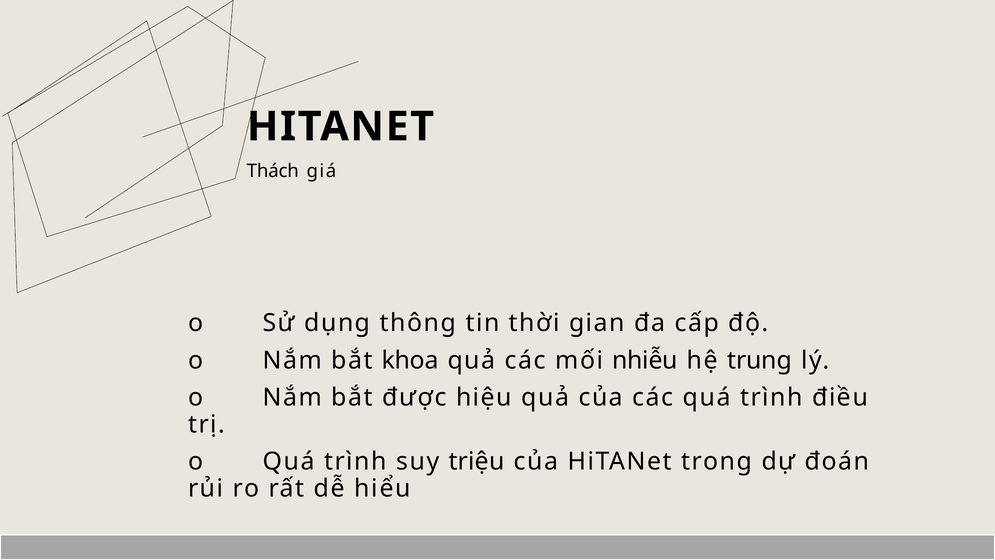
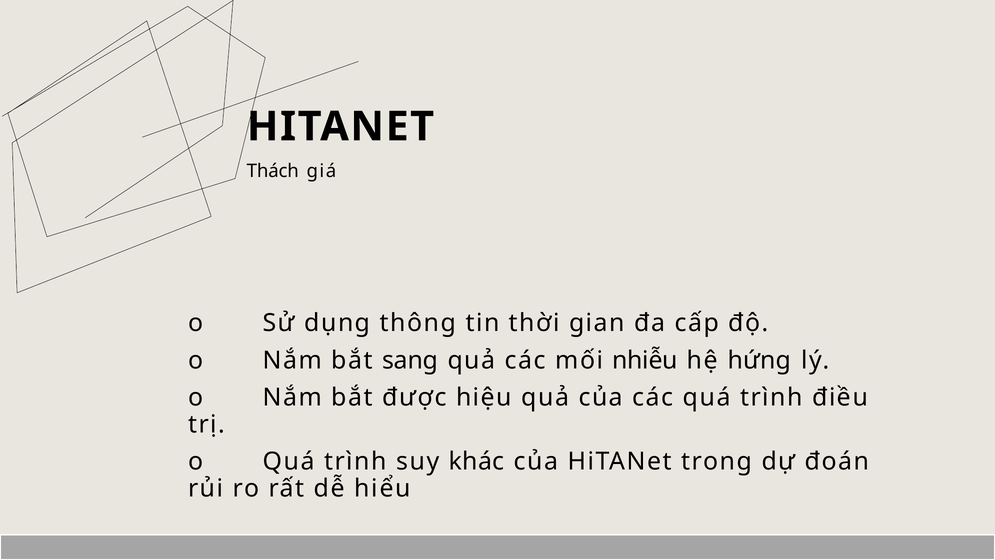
khoa: khoa -> sang (410, 360)
trung: trung -> hứng (759, 360)
triệu: triệu -> khác (477, 461)
